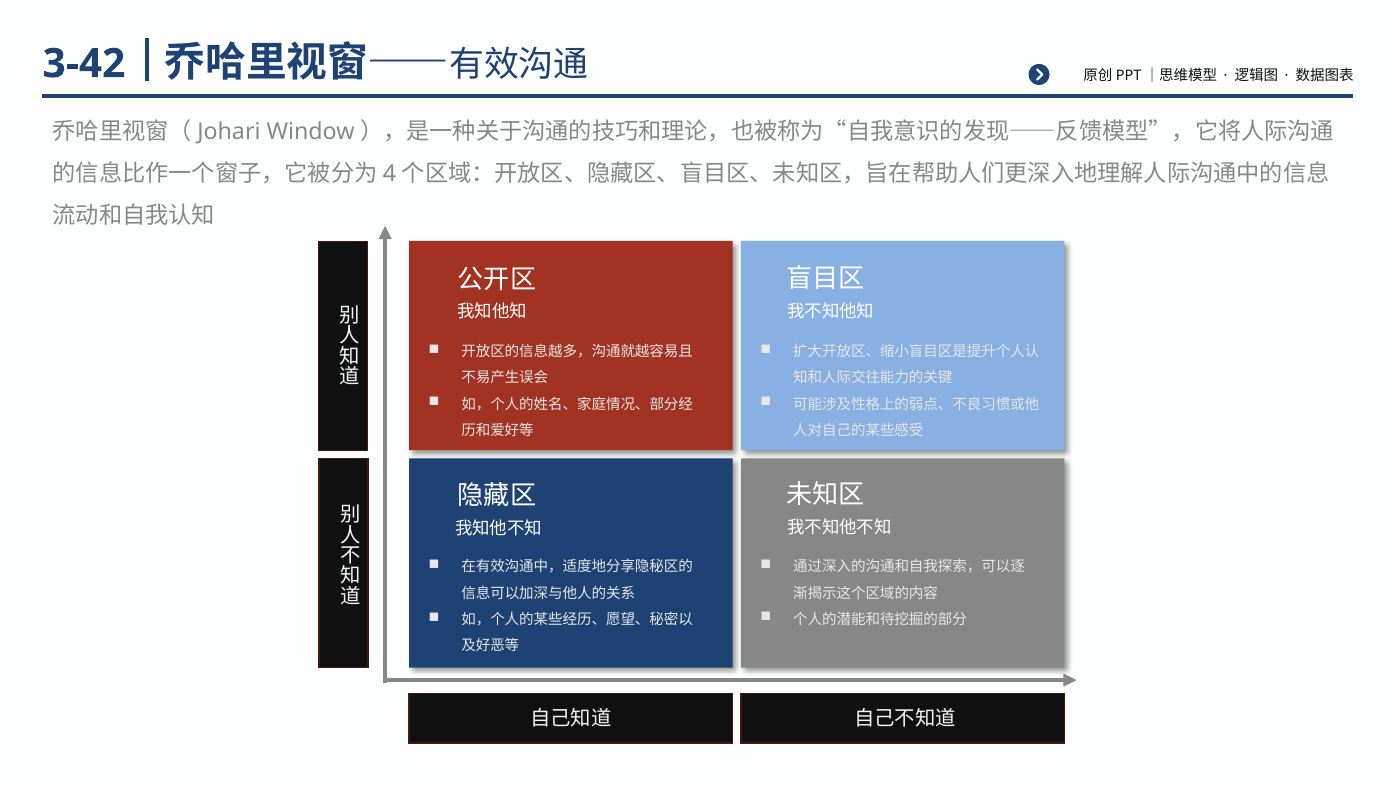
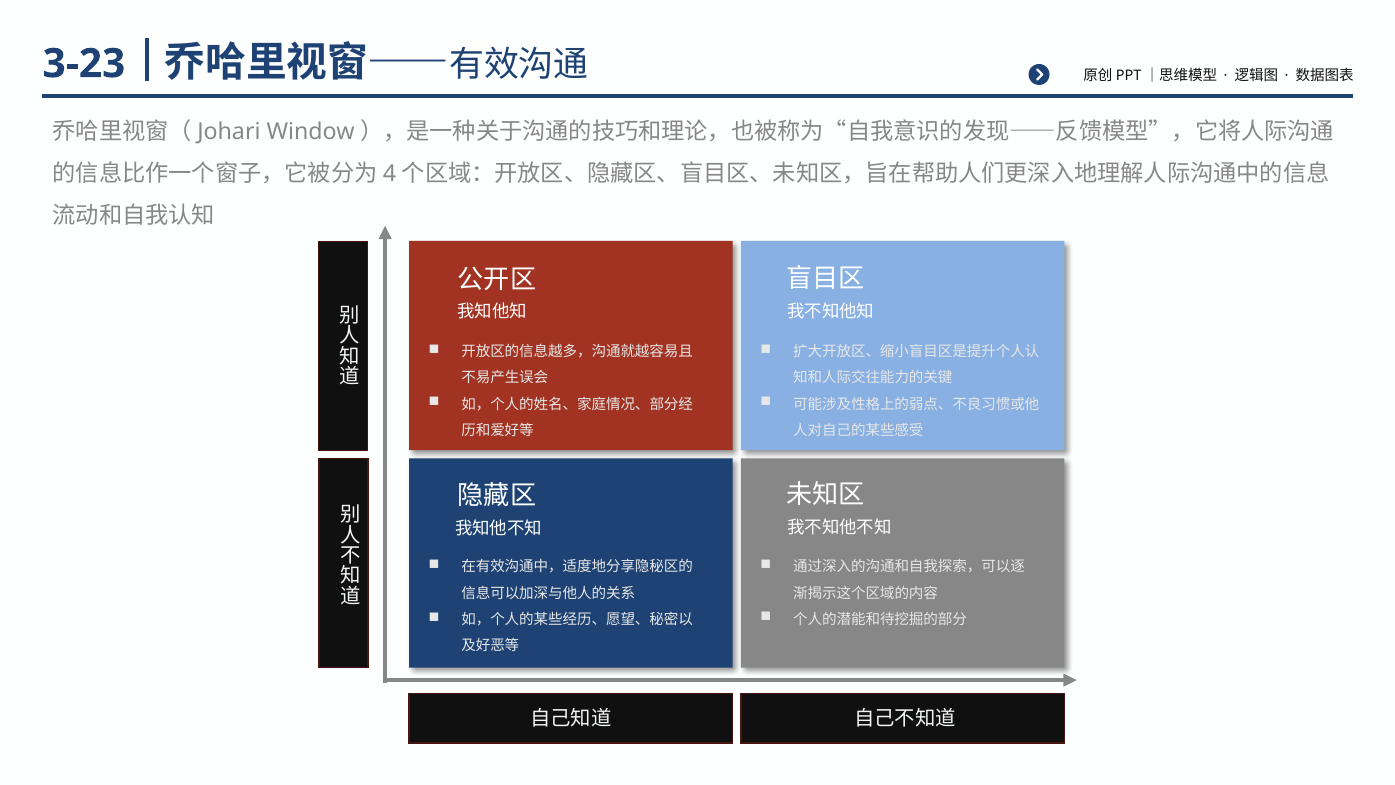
3-42: 3-42 -> 3-23 (84, 64)
